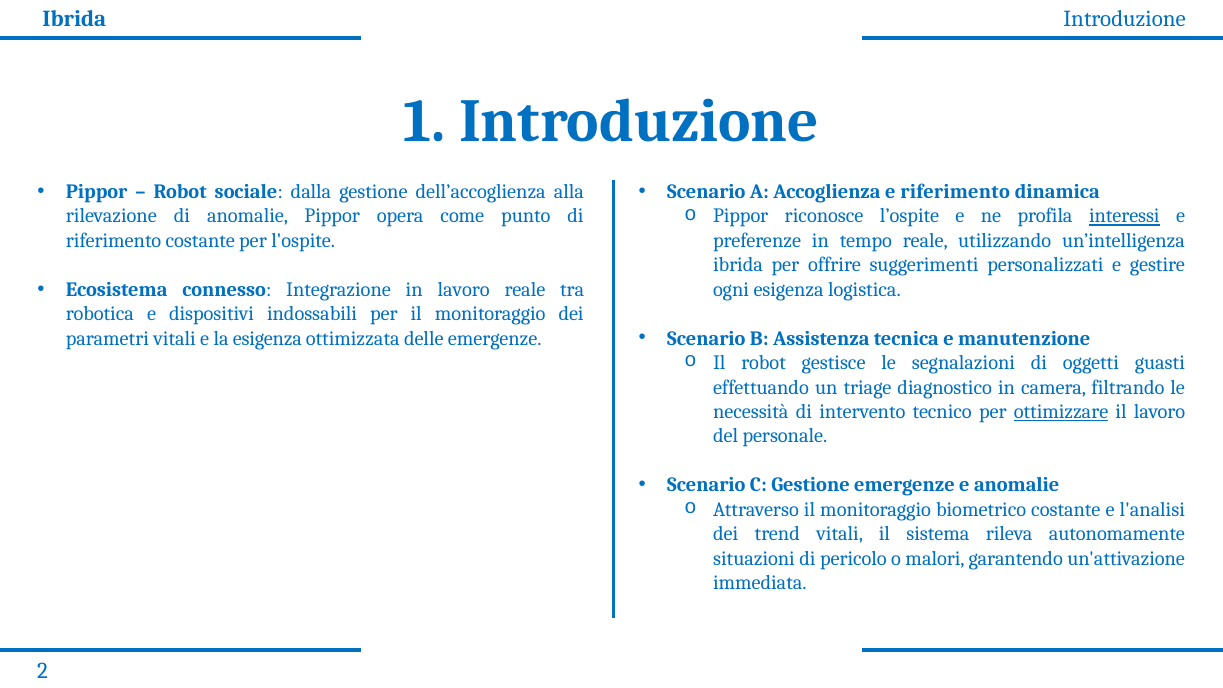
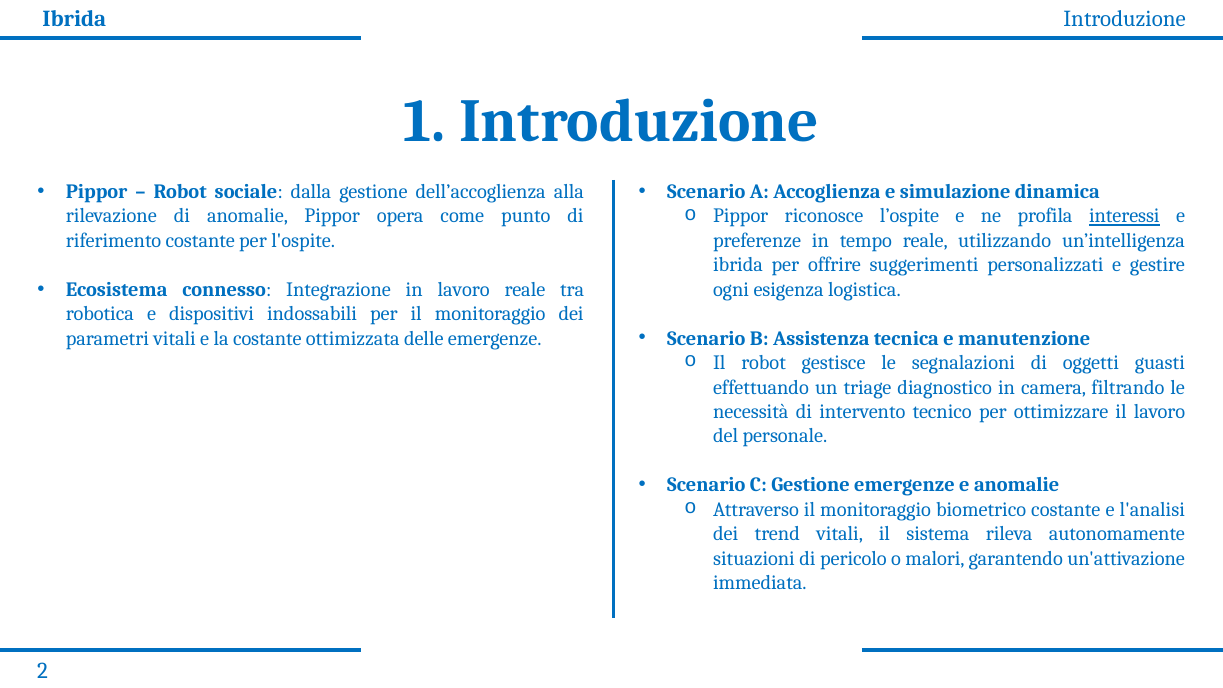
e riferimento: riferimento -> simulazione (955, 192)
la esigenza: esigenza -> costante (267, 338)
ottimizzare underline: present -> none (1061, 412)
